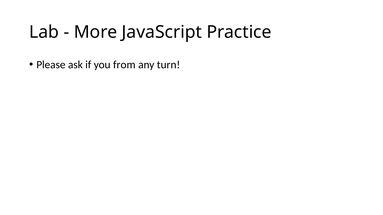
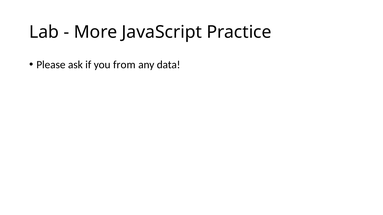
turn: turn -> data (169, 65)
